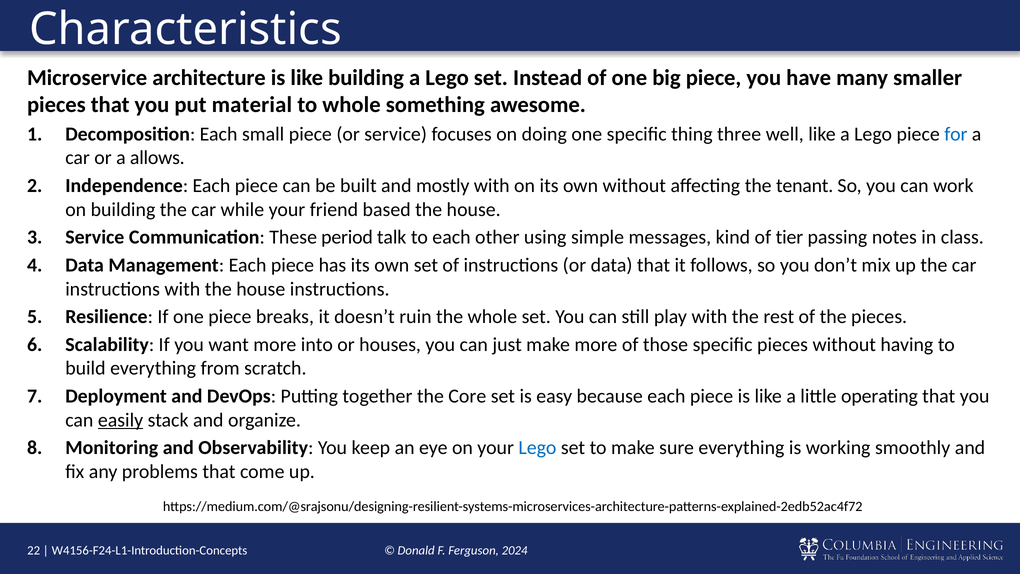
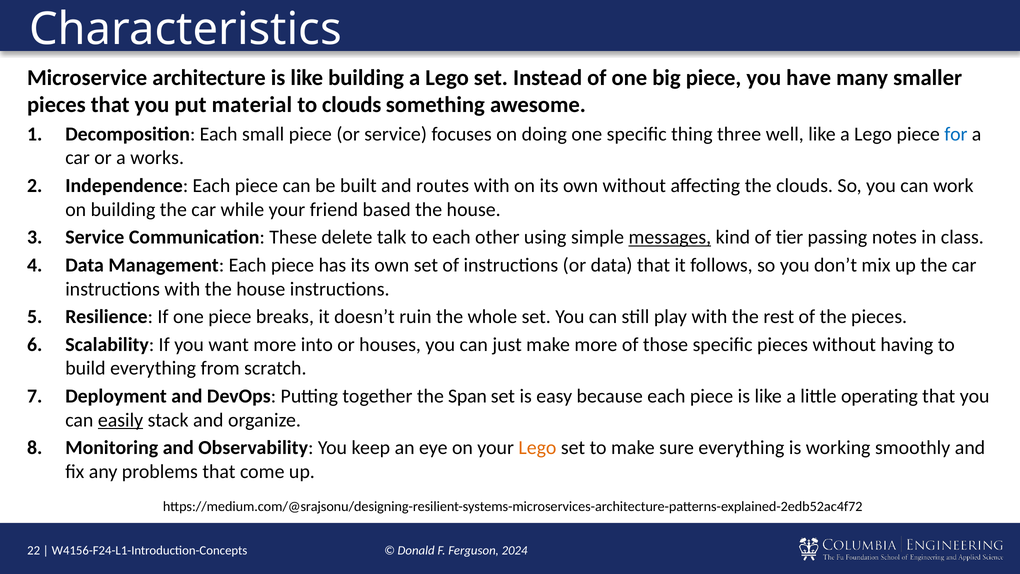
to whole: whole -> clouds (352, 105)
allows: allows -> works (157, 158)
mostly: mostly -> routes (443, 186)
the tenant: tenant -> clouds (805, 186)
period: period -> delete (347, 237)
messages underline: none -> present (670, 237)
Core: Core -> Span (467, 396)
Lego colour: blue -> orange (537, 448)
